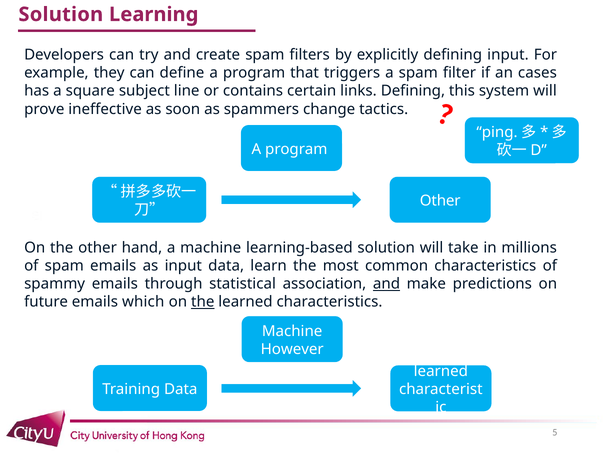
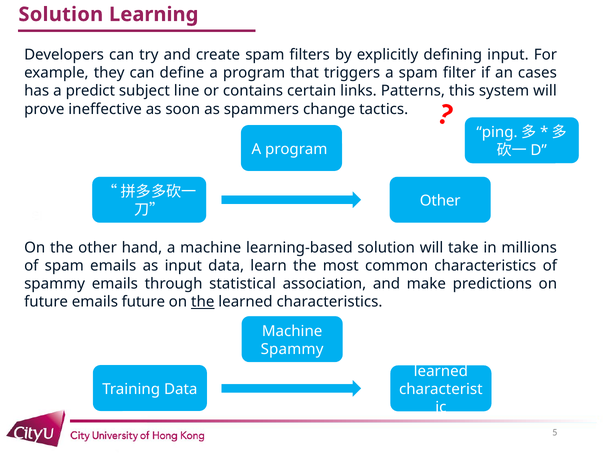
square: square -> predict (90, 91)
links Defining: Defining -> Patterns (413, 91)
and underline: present -> none (387, 284)
emails which: which -> future (143, 302)
However: However -> Spammy (292, 350)
